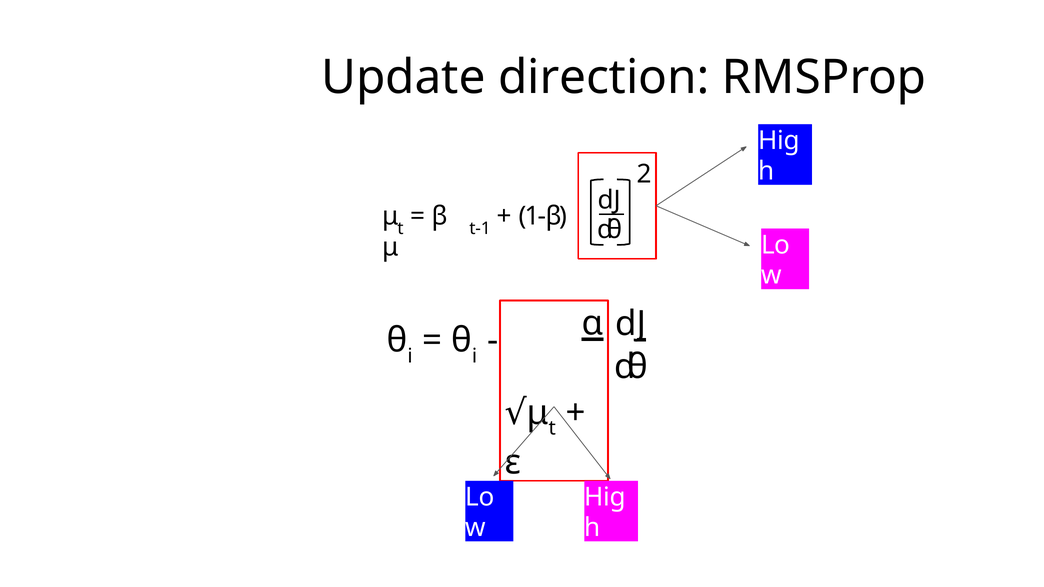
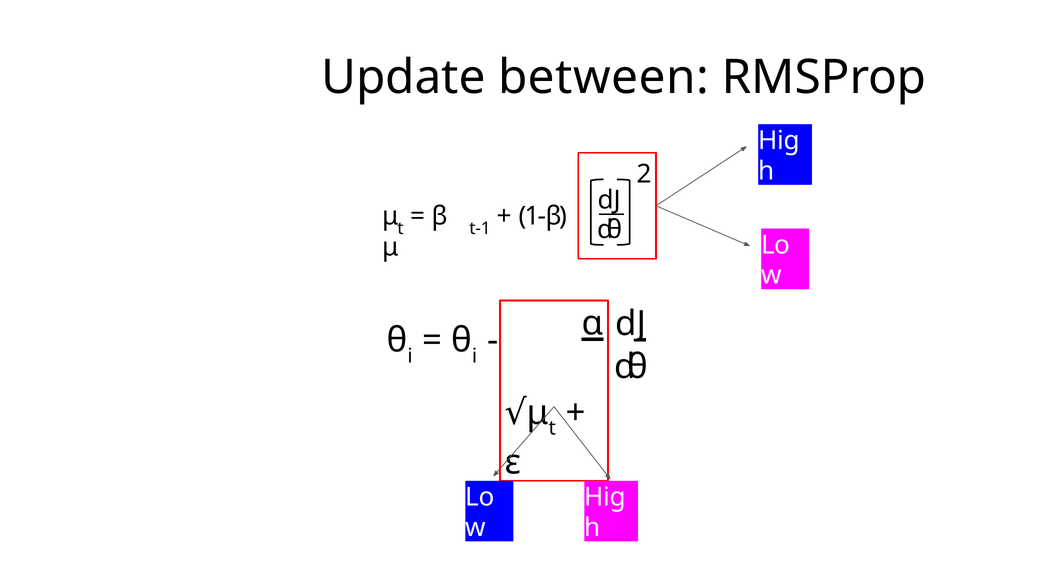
direction: direction -> between (603, 78)
